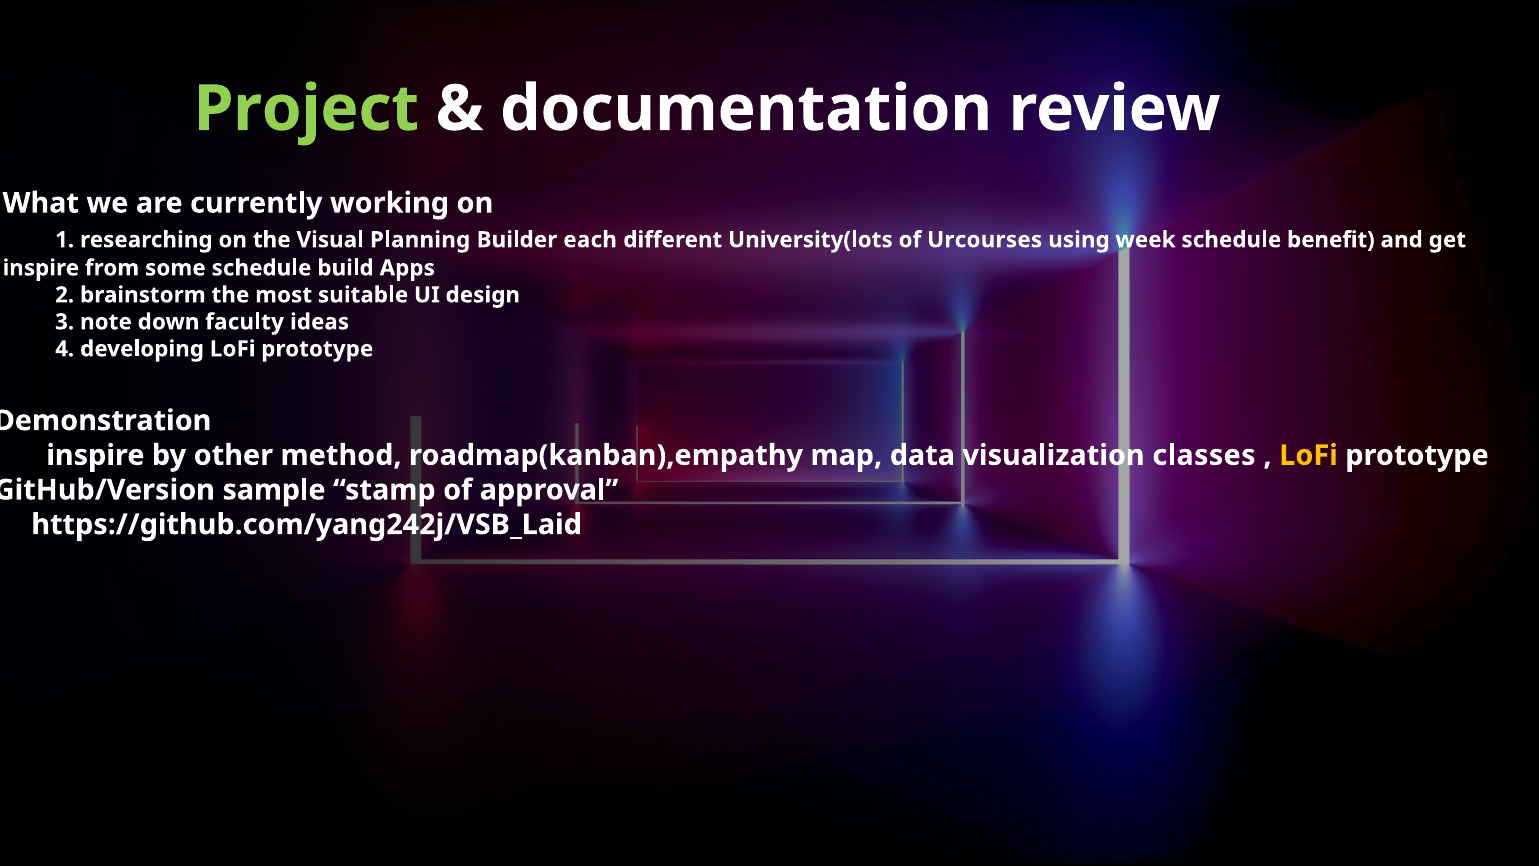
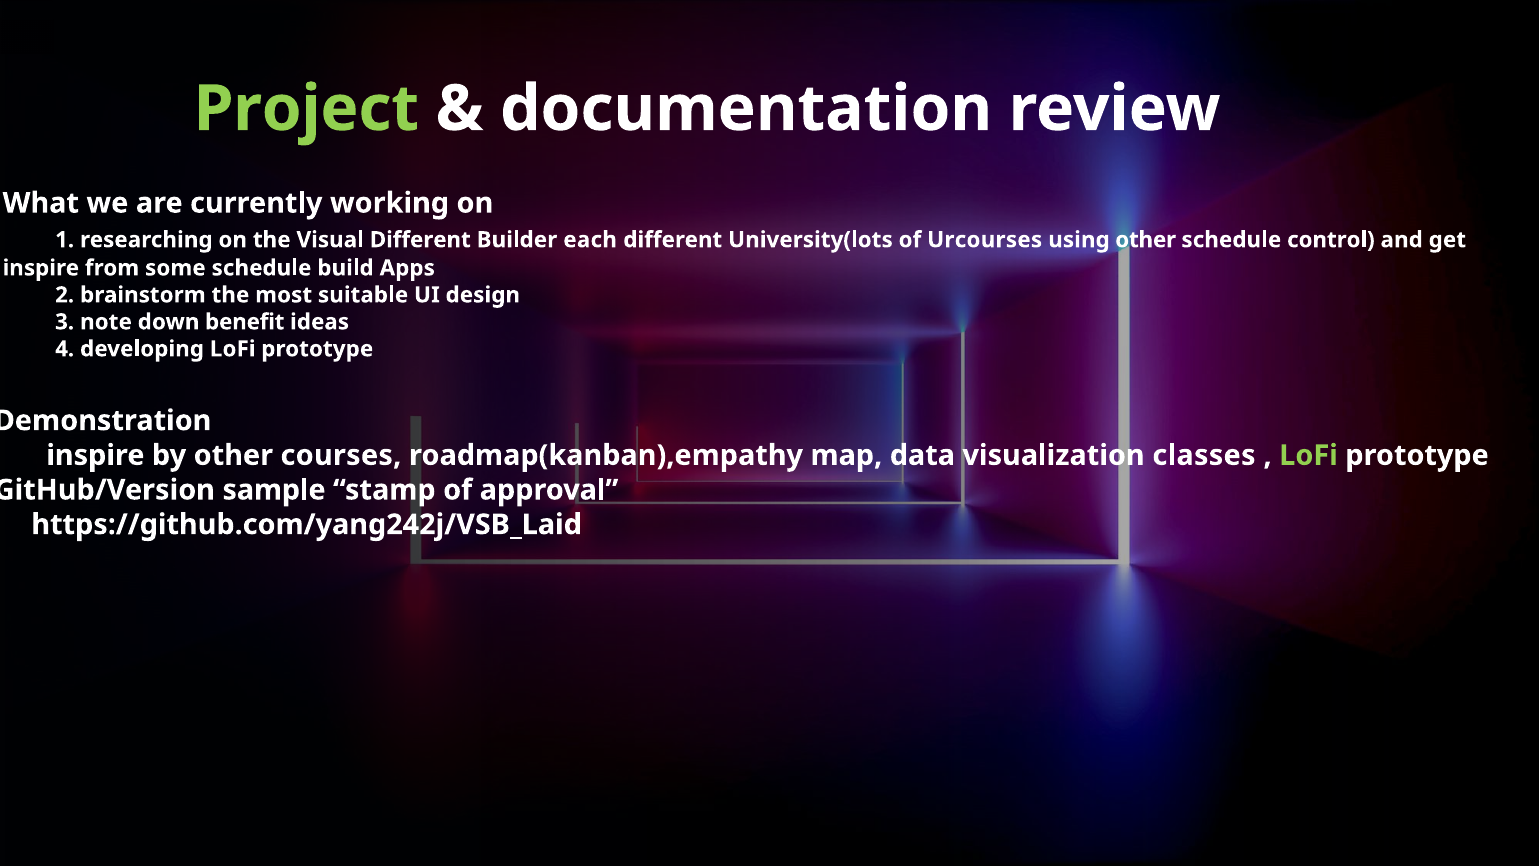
Visual Planning: Planning -> Different (420, 240)
using week: week -> other (1146, 240)
benefit: benefit -> control (1331, 240)
faculty: faculty -> benefit (245, 322)
method: method -> courses (341, 455)
LoFi colour: yellow -> light green (1309, 455)
